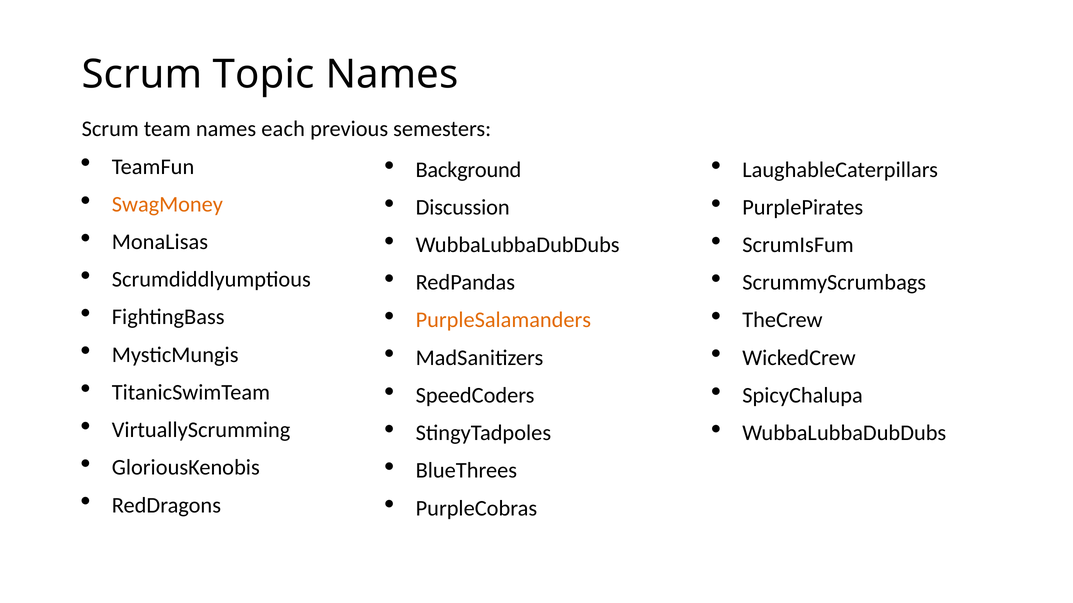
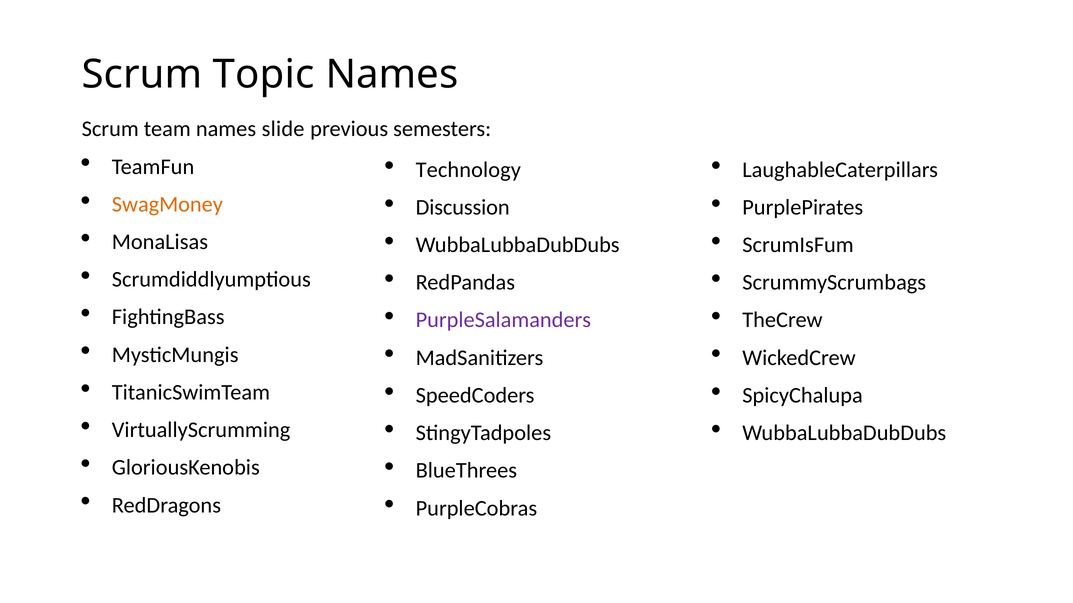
each: each -> slide (283, 129)
Background: Background -> Technology (468, 170)
PurpleSalamanders colour: orange -> purple (503, 320)
